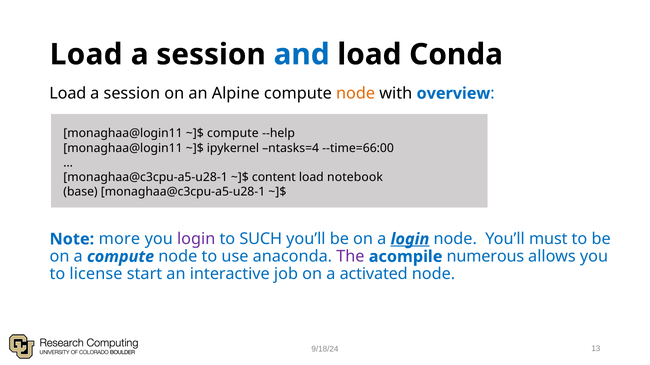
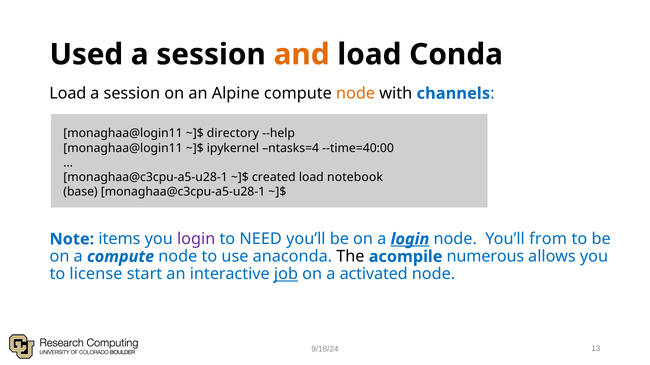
Load: Load -> Used (86, 55)
and colour: blue -> orange (302, 55)
overview: overview -> channels (453, 94)
compute: compute -> directory (233, 134)
--time=66:00: --time=66:00 -> --time=40:00 (358, 148)
content: content -> created (274, 178)
more: more -> items (119, 239)
SUCH: SUCH -> NEED (261, 239)
must: must -> from (548, 239)
The colour: purple -> black (350, 257)
job underline: none -> present (286, 275)
